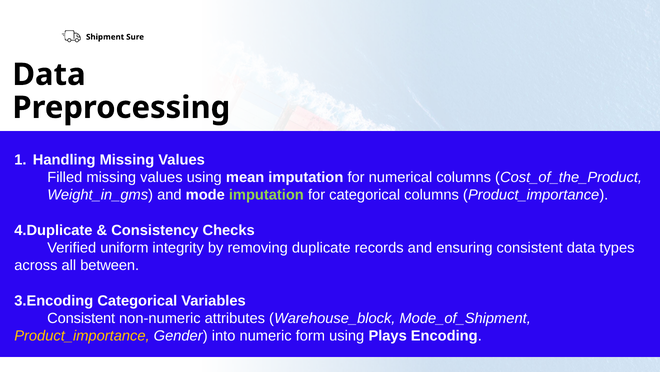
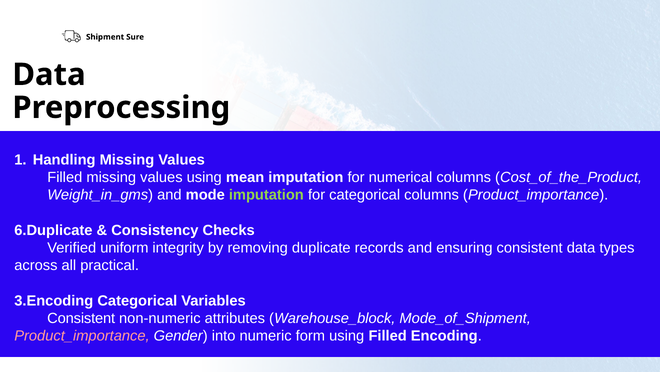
4.Duplicate: 4.Duplicate -> 6.Duplicate (53, 230)
between: between -> practical (110, 265)
Product_importance colour: yellow -> pink (82, 335)
using Plays: Plays -> Filled (388, 335)
